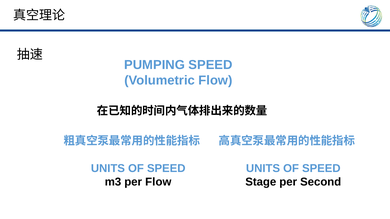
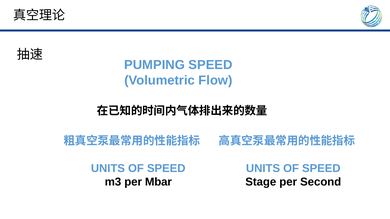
per Flow: Flow -> Mbar (158, 182)
